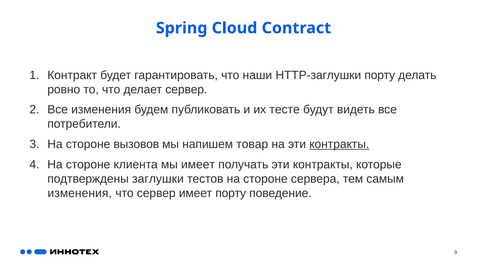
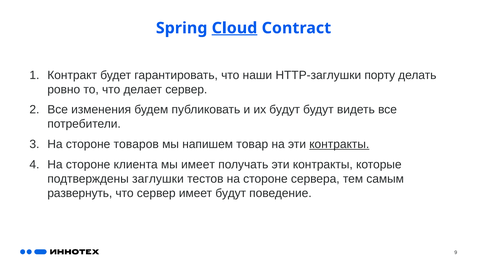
Cloud underline: none -> present (234, 28)
их тесте: тесте -> будут (285, 110)
вызовов: вызовов -> товаров (136, 144)
изменения: изменения -> развернуть (80, 193)
имеет порту: порту -> будут (231, 193)
